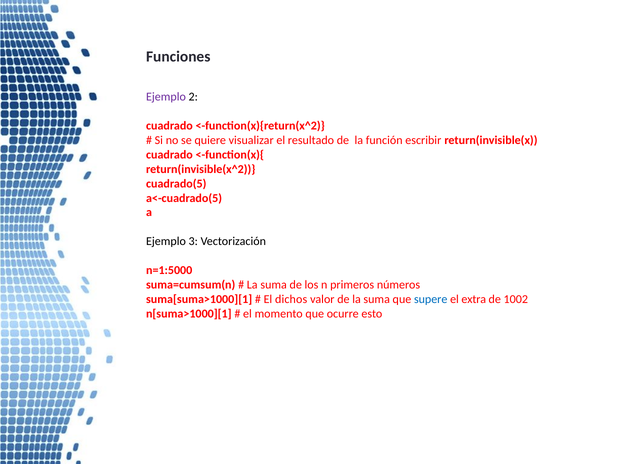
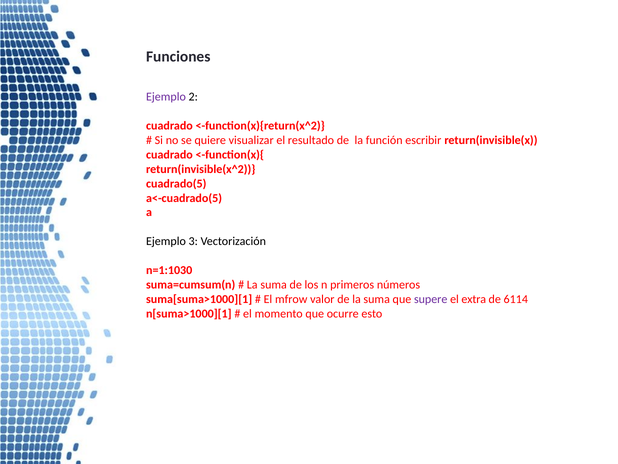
n=1:5000: n=1:5000 -> n=1:1030 (169, 270)
dichos: dichos -> mfrow (291, 299)
supere colour: blue -> purple (431, 299)
1002: 1002 -> 6114 (516, 299)
